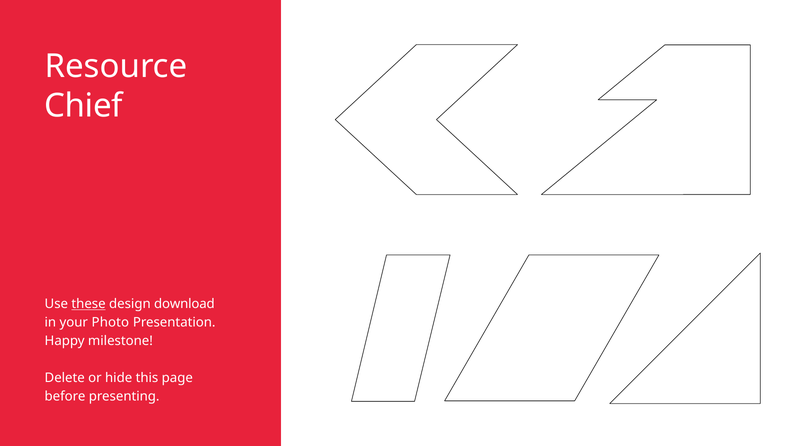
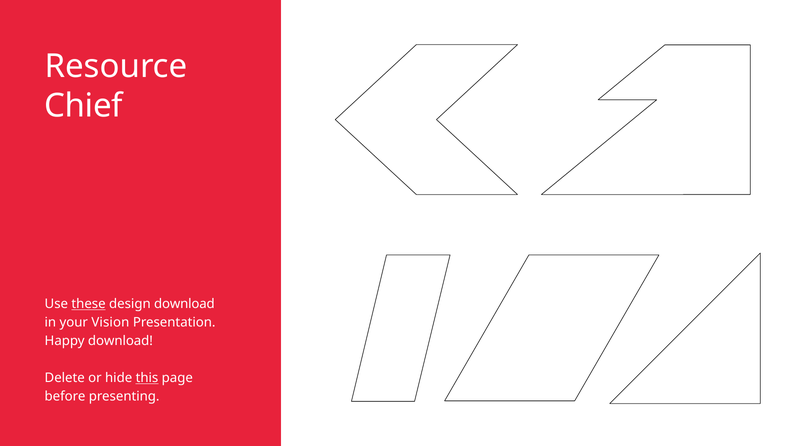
Photo: Photo -> Vision (110, 323)
Happy milestone: milestone -> download (120, 341)
this underline: none -> present (147, 378)
